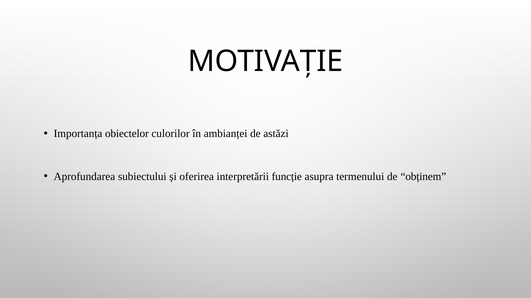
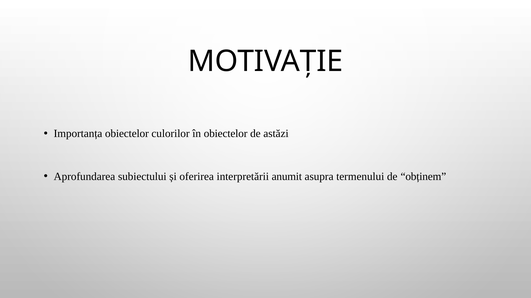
în ambianței: ambianței -> obiectelor (226, 134)
funcție: funcție -> anumit (287, 177)
